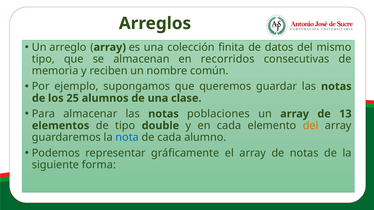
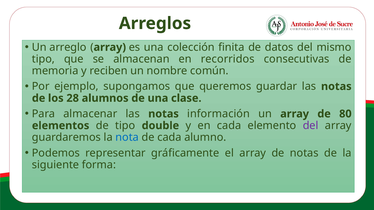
25: 25 -> 28 (73, 98)
poblaciones: poblaciones -> información (219, 114)
13: 13 -> 80 (345, 114)
del colour: orange -> purple (311, 126)
